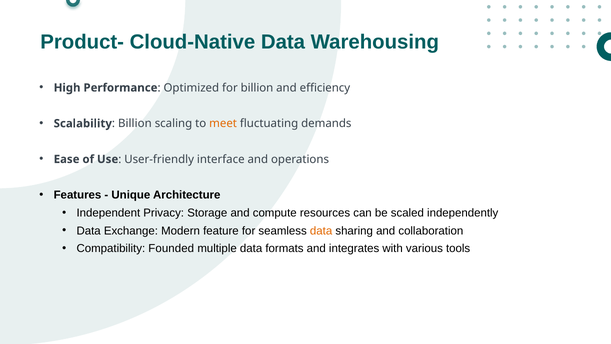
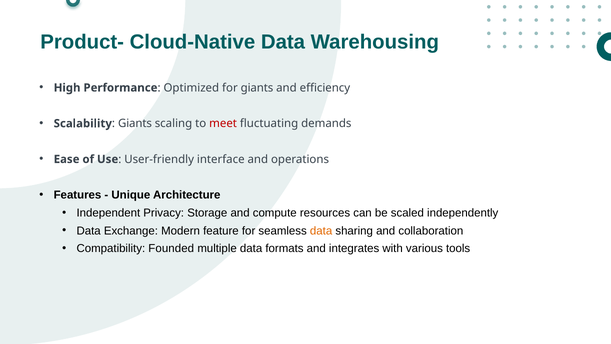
for billion: billion -> giants (257, 88)
Billion: Billion -> Giants (135, 123)
meet colour: orange -> red (223, 123)
